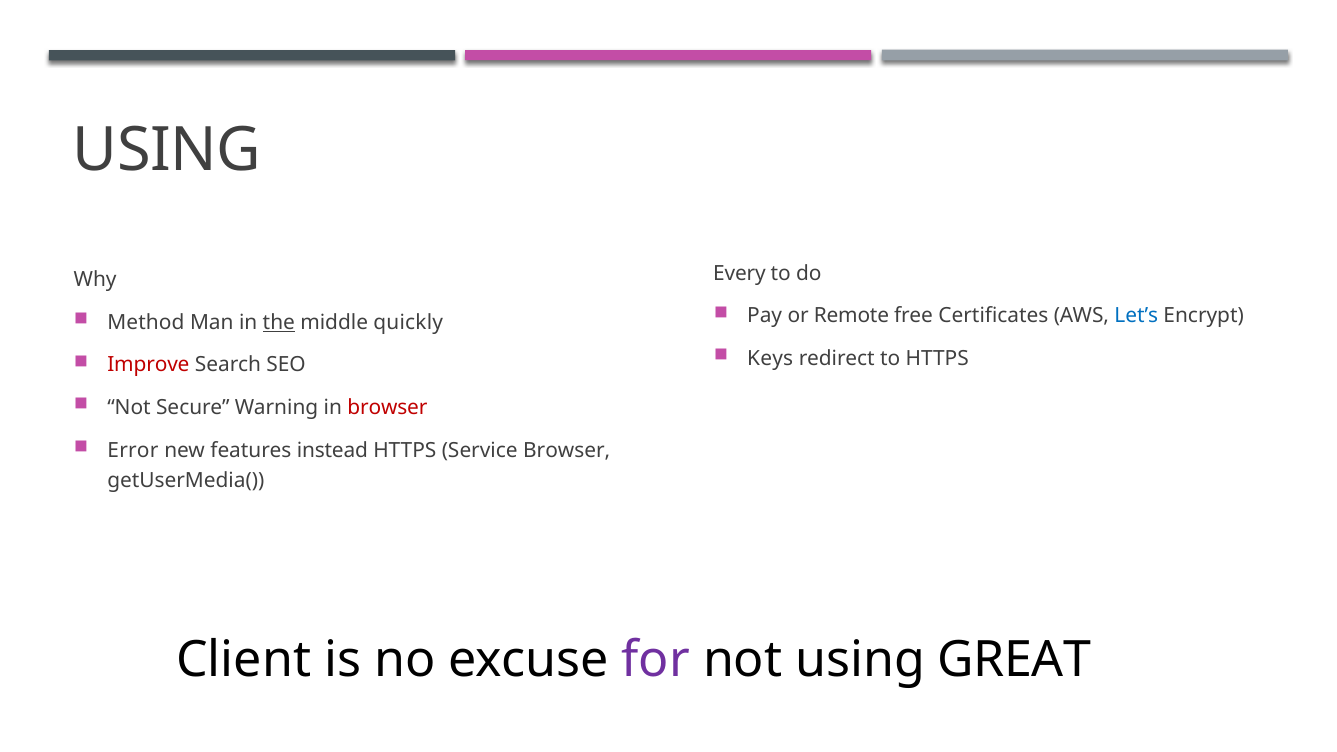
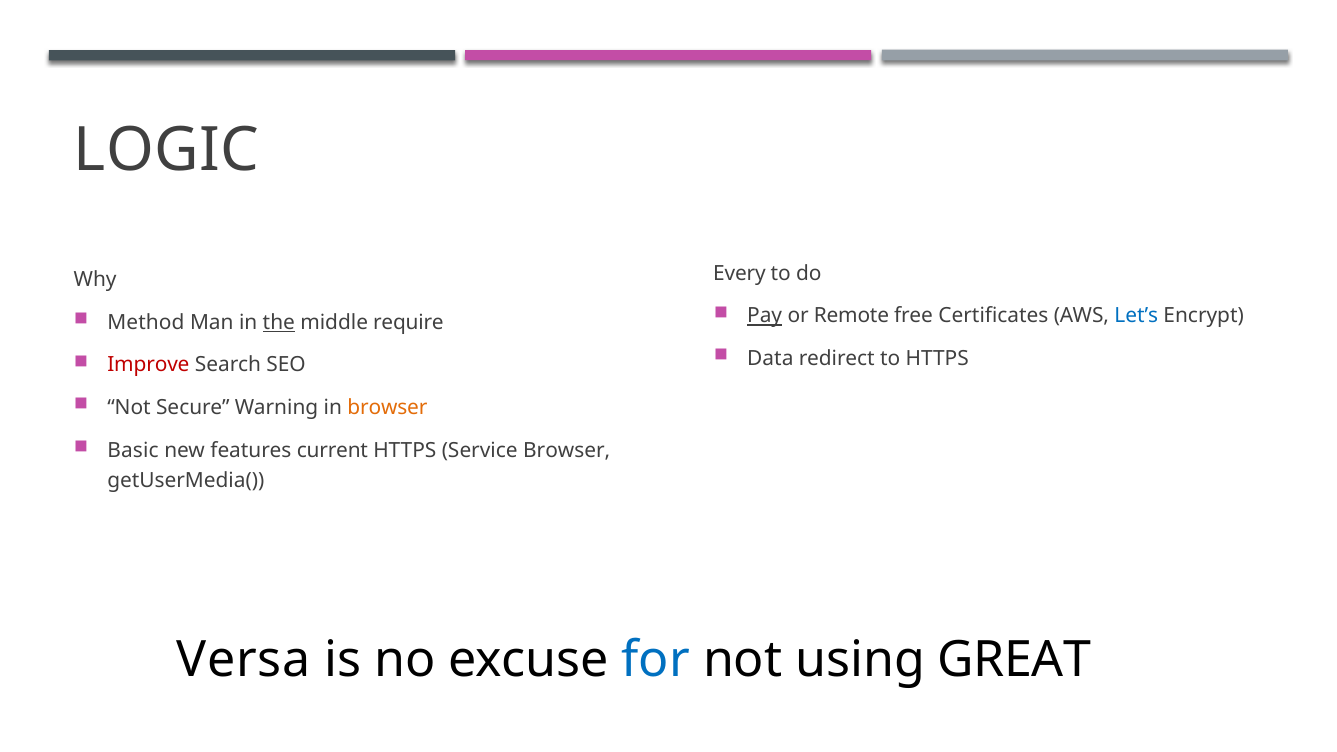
USING: USING -> LOGIC (166, 150)
Pay underline: none -> present (765, 316)
quickly: quickly -> require (408, 322)
Keys: Keys -> Data (770, 359)
browser colour: red -> orange (387, 408)
Error: Error -> Basic (133, 450)
instead: instead -> current (332, 450)
Client: Client -> Versa (244, 660)
for colour: purple -> blue (656, 660)
